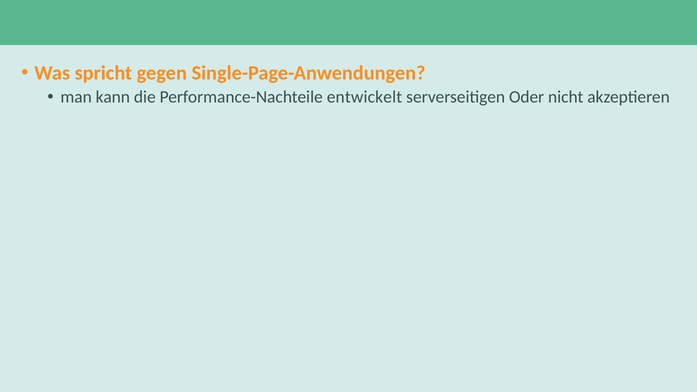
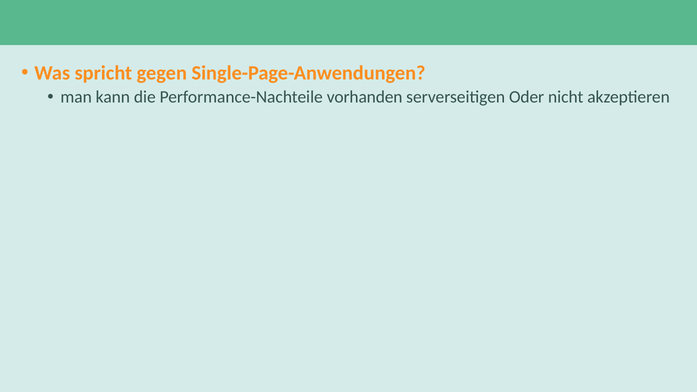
entwickelt: entwickelt -> vorhanden (365, 97)
